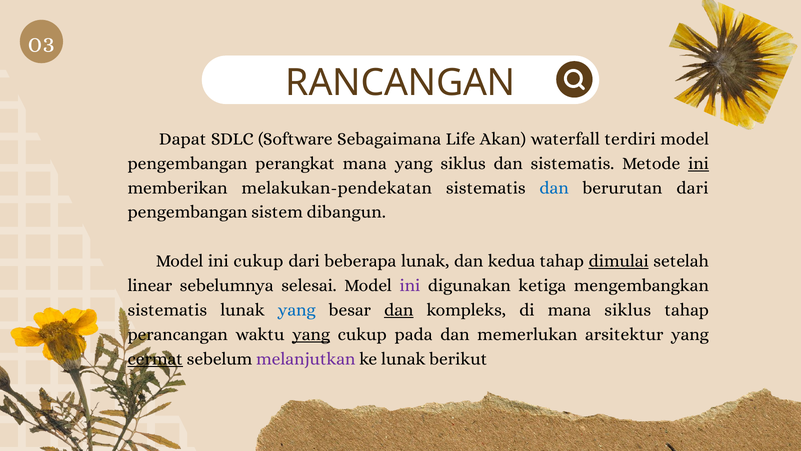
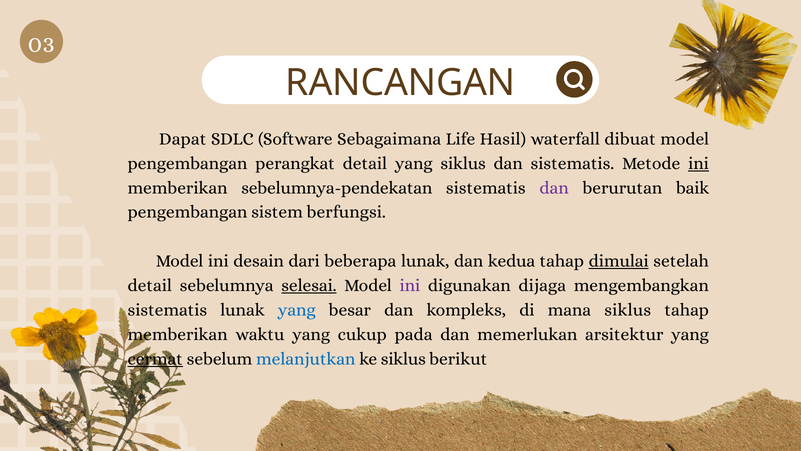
Akan: Akan -> Hasil (503, 139)
terdiri: terdiri -> dibuat (630, 139)
perangkat mana: mana -> detail (365, 163)
melakukan-pendekatan: melakukan-pendekatan -> sebelumnya-pendekatan (337, 188)
dan colour: blue -> purple (554, 188)
berurutan dari: dari -> baik (693, 188)
dibangun: dibangun -> berfungsi (346, 212)
ini cukup: cukup -> desain (259, 261)
linear: linear -> detail (150, 285)
selesai underline: none -> present (309, 285)
ketiga: ketiga -> dijaga (542, 285)
dan underline: present -> none (399, 310)
perancangan: perancangan -> memberikan (178, 334)
yang underline: present -> none (311, 334)
melanjutkan colour: purple -> blue (306, 359)
ke lunak: lunak -> siklus (403, 359)
